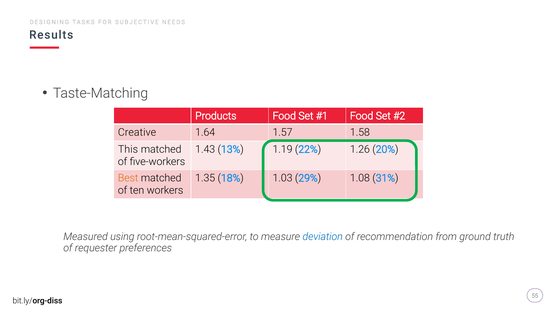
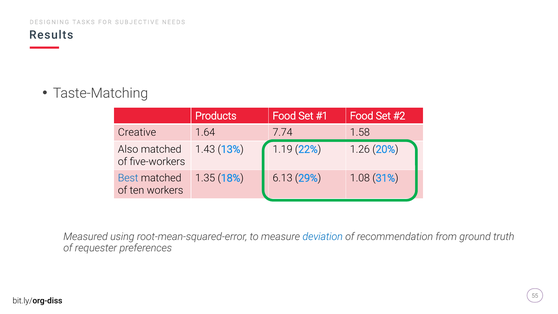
1.57: 1.57 -> 7.74 (283, 132)
This: This -> Also (128, 149)
Best colour: orange -> blue (128, 178)
1.03: 1.03 -> 6.13 (283, 178)
